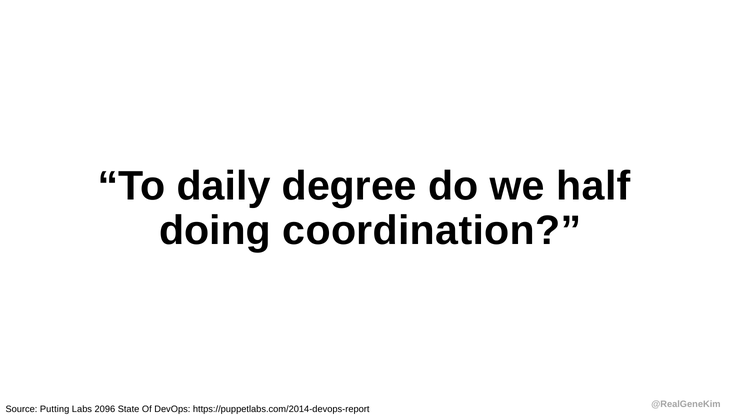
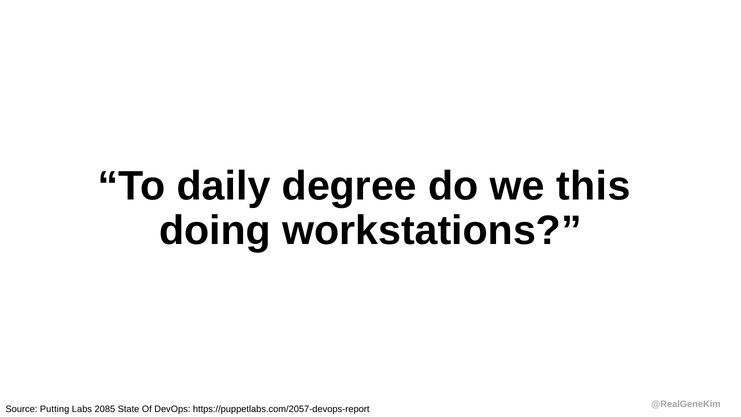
half: half -> this (594, 186)
coordination: coordination -> workstations (432, 230)
2096: 2096 -> 2085 (105, 409)
https://puppetlabs.com/2014-devops-report: https://puppetlabs.com/2014-devops-report -> https://puppetlabs.com/2057-devops-report (281, 409)
